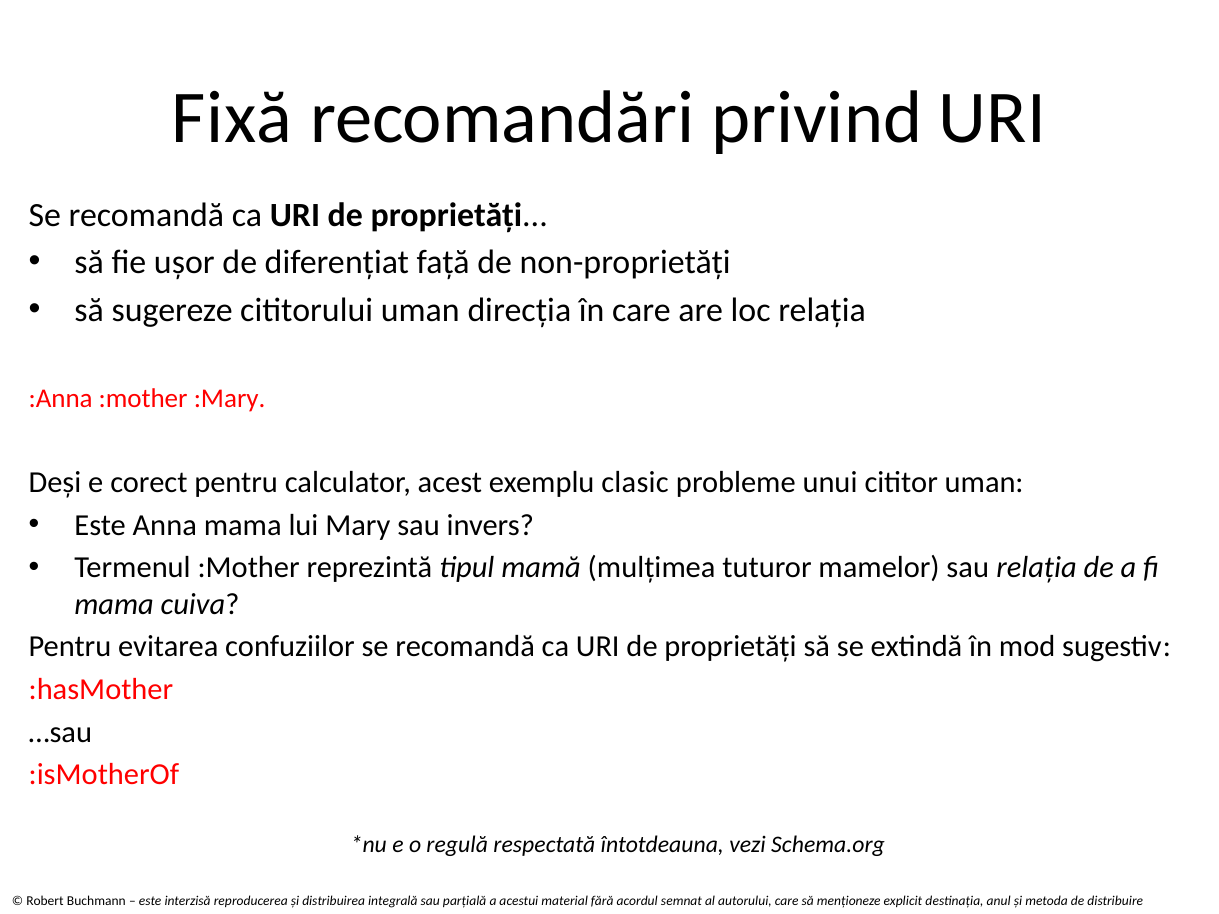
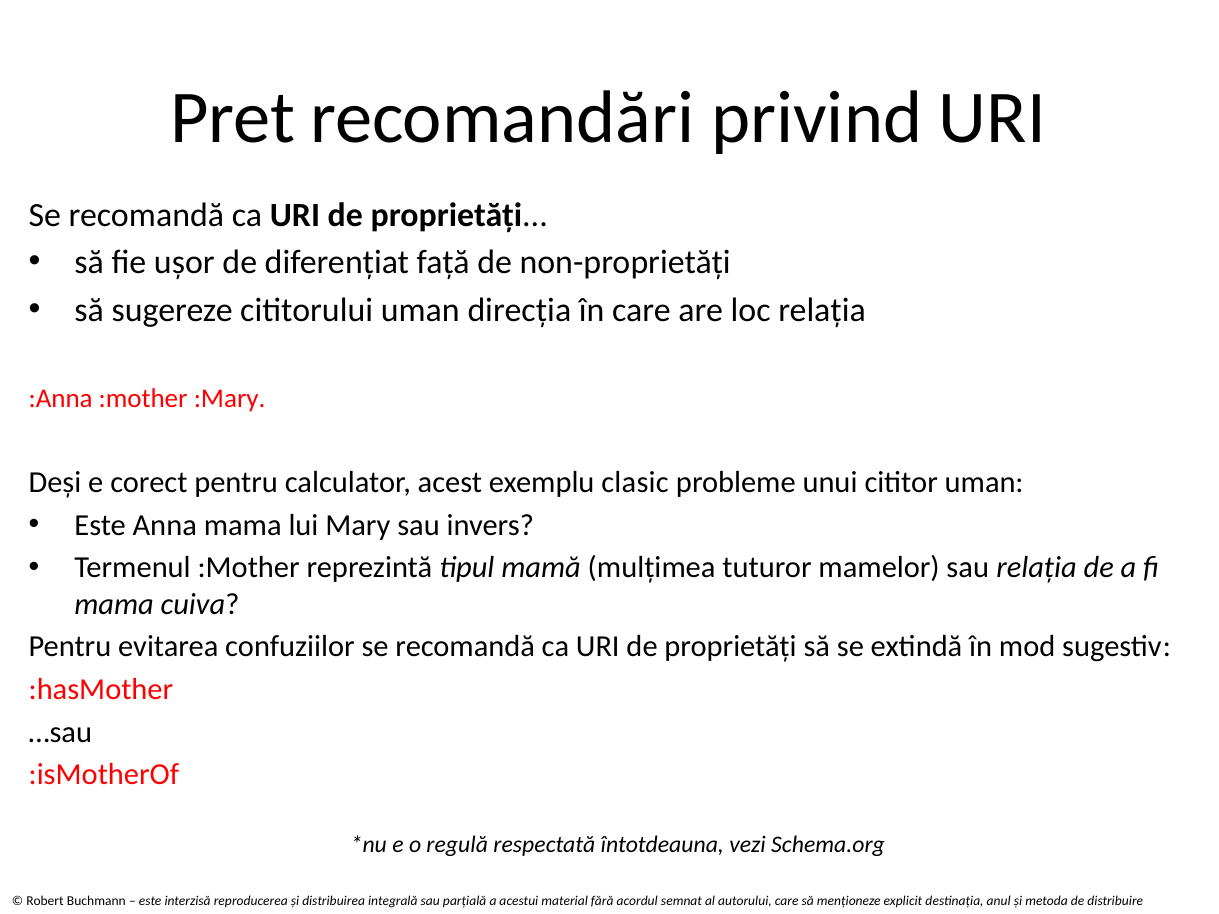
Fixă: Fixă -> Pret (233, 118)
